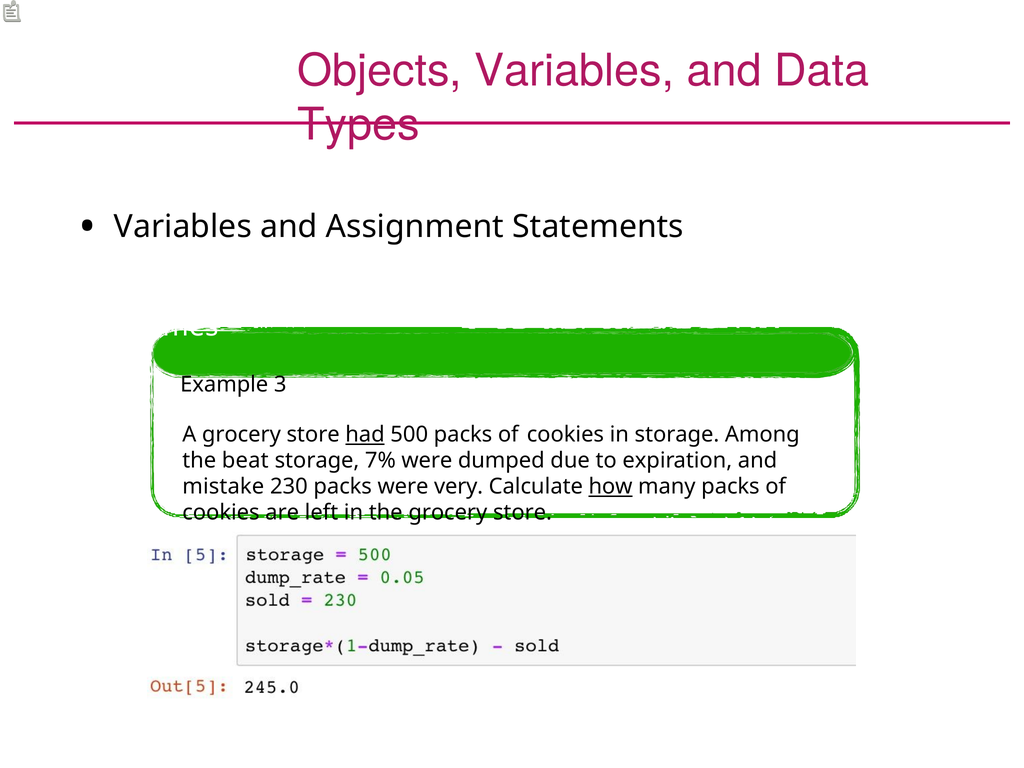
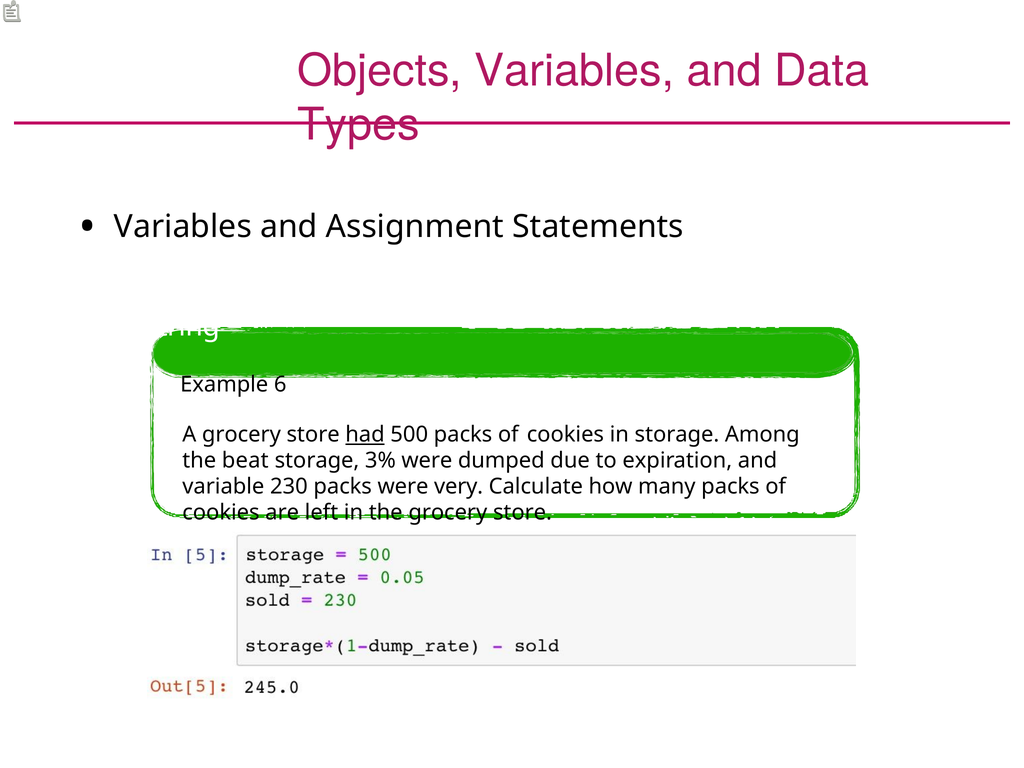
times: times -> string (182, 326)
3: 3 -> 6 (280, 385)
7%: 7% -> 3% (380, 461)
mistake: mistake -> variable (223, 487)
how underline: present -> none (610, 487)
